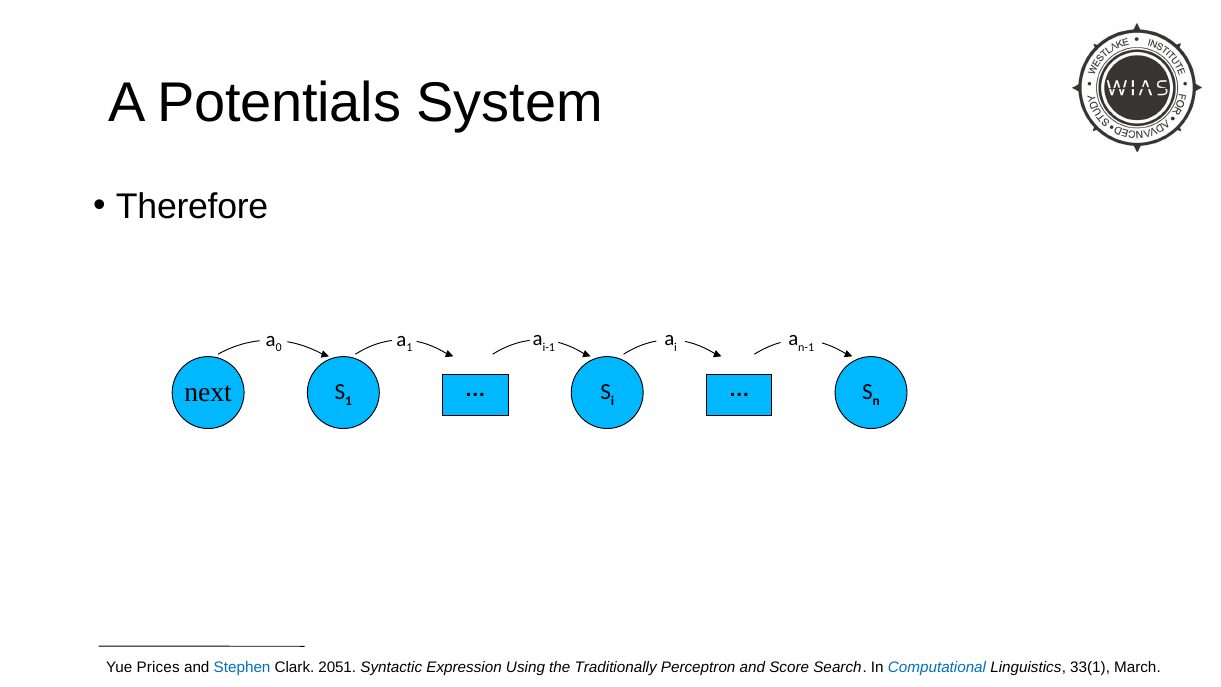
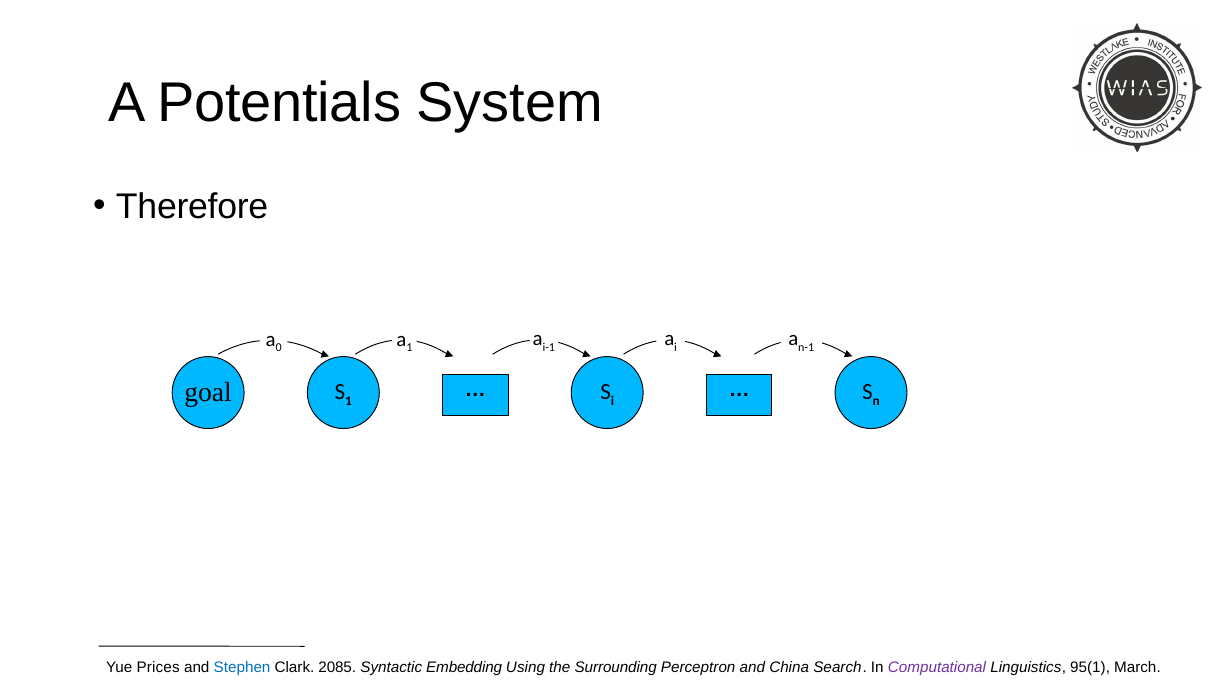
next: next -> goal (208, 393)
2051: 2051 -> 2085 (337, 667)
Expression: Expression -> Embedding (464, 667)
Traditionally: Traditionally -> Surrounding (616, 667)
Score: Score -> China (789, 667)
Computational colour: blue -> purple (937, 667)
33(1: 33(1 -> 95(1 (1090, 667)
